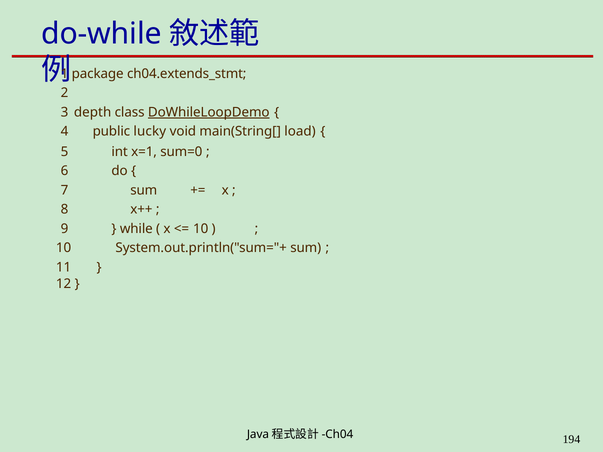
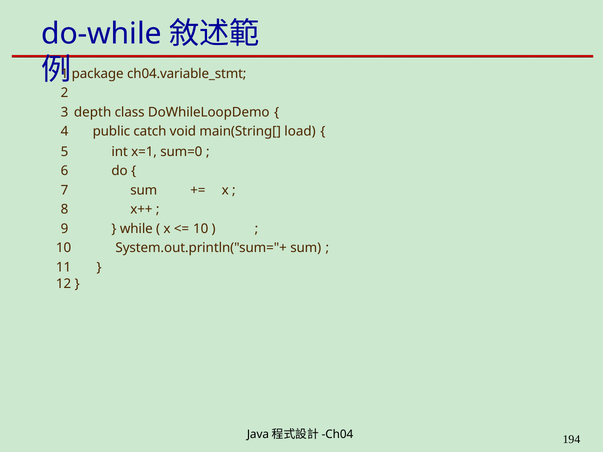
ch04.extends_stmt: ch04.extends_stmt -> ch04.variable_stmt (187, 74)
DoWhileLoopDemo underline: present -> none (209, 112)
lucky: lucky -> catch (150, 131)
